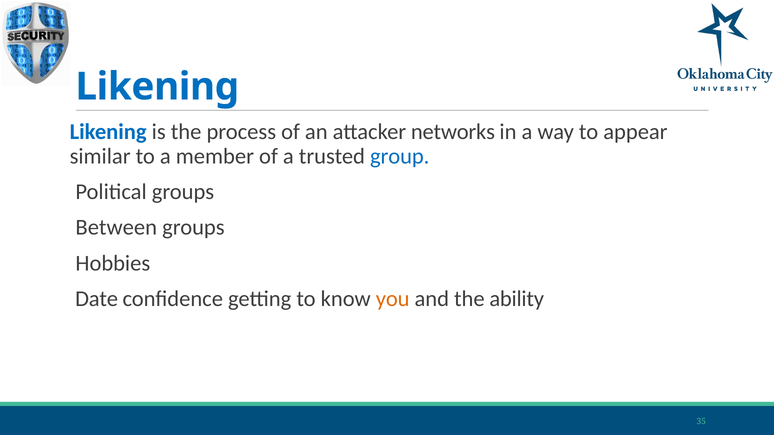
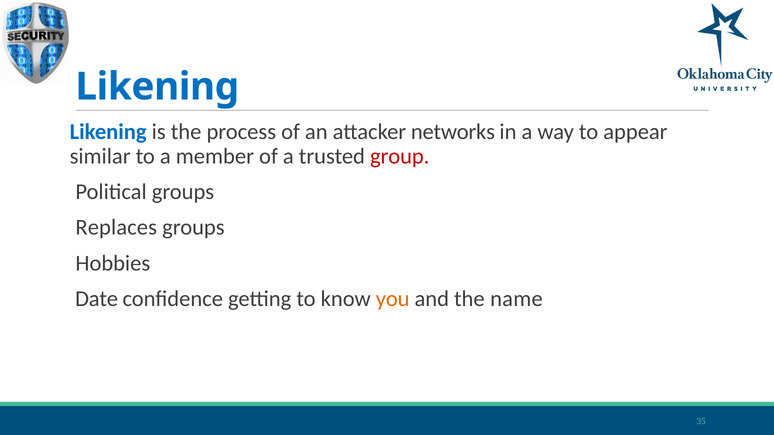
group colour: blue -> red (400, 156)
Between: Between -> Replaces (116, 228)
ability: ability -> name (516, 299)
